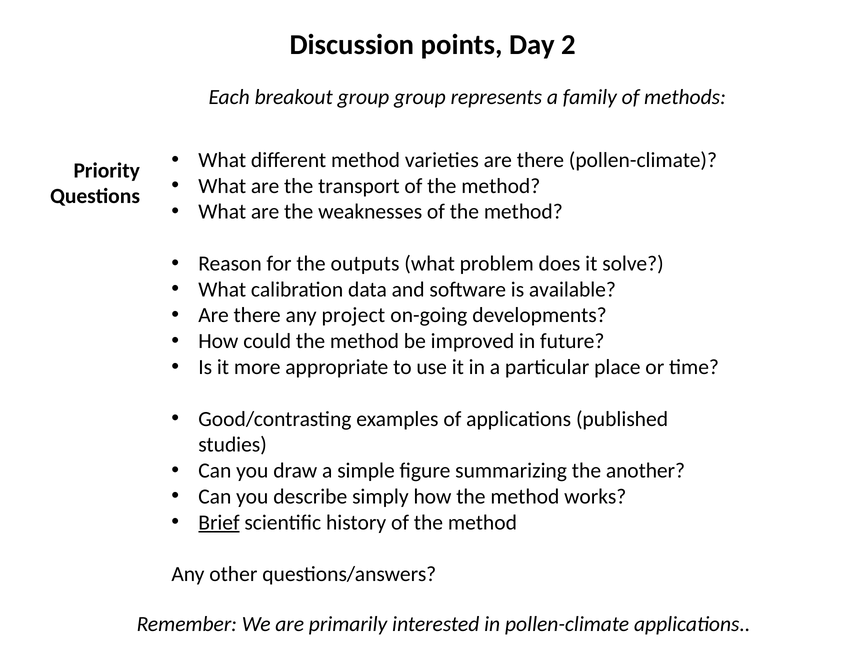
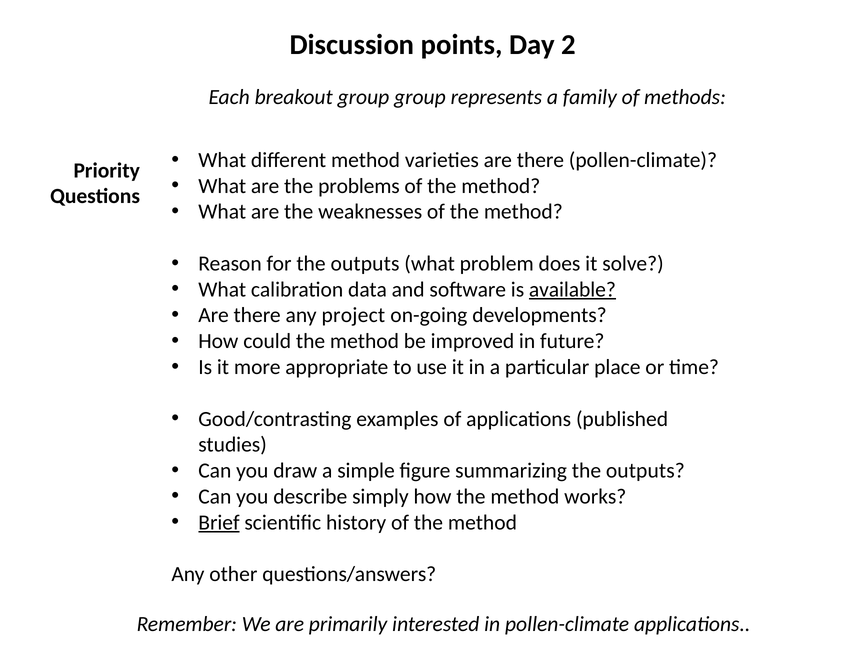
transport: transport -> problems (359, 186)
available underline: none -> present (572, 289)
summarizing the another: another -> outputs (645, 470)
